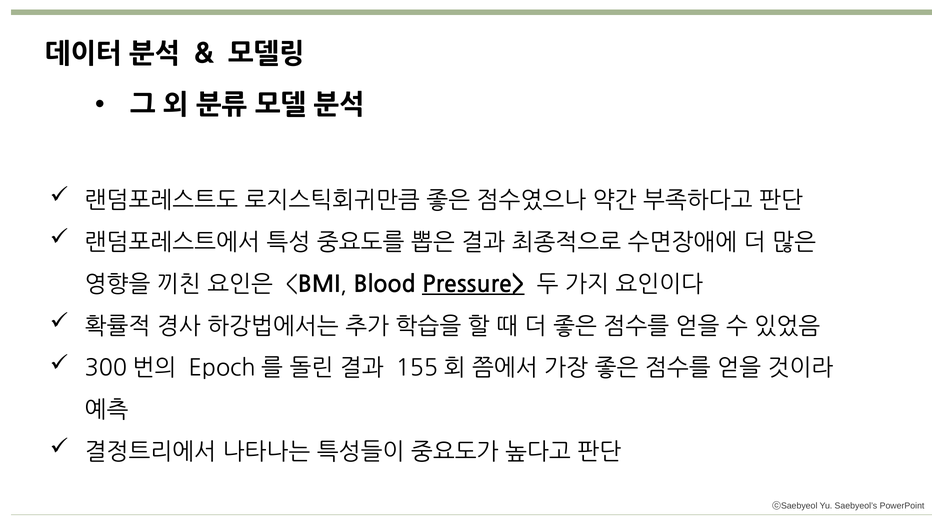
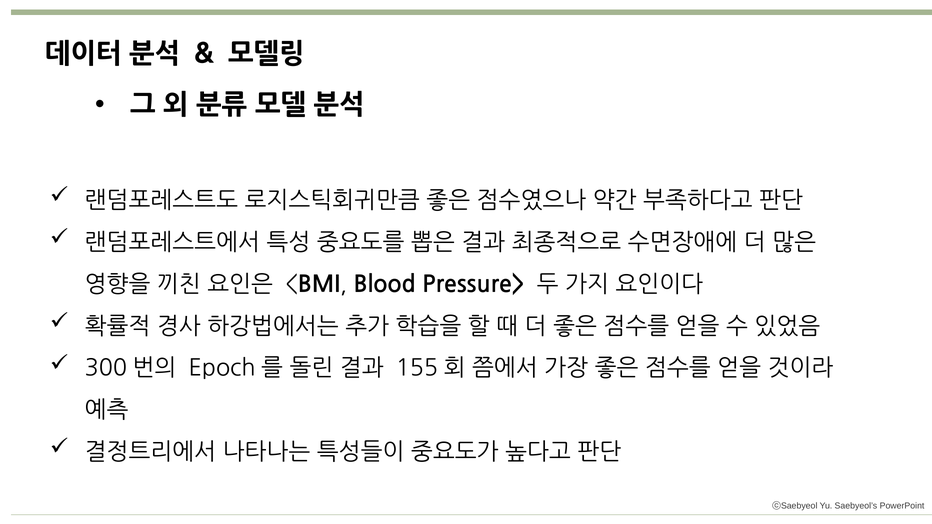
Pressure> underline: present -> none (473, 285)
